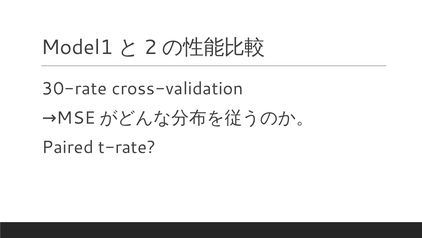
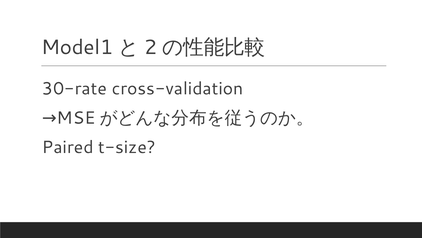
t-rate: t-rate -> t-size (127, 147)
